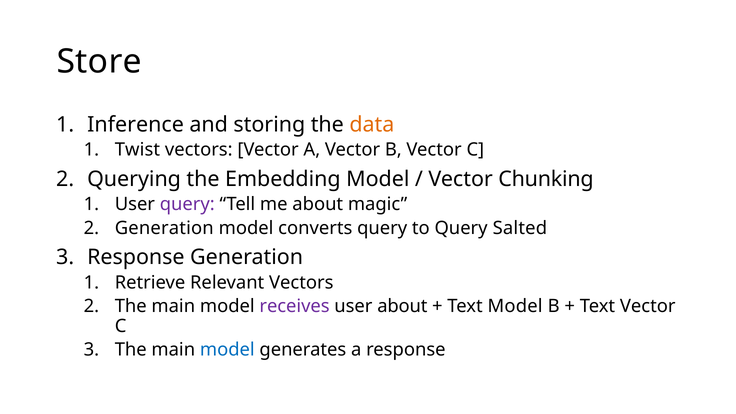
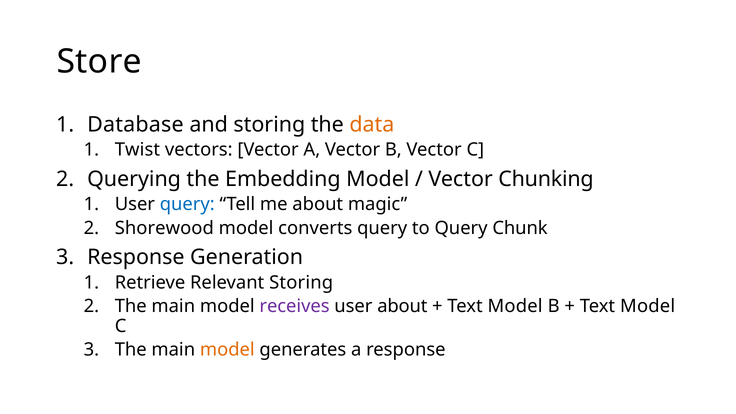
Inference: Inference -> Database (135, 124)
query colour: purple -> blue (187, 204)
Generation: Generation -> Shorewood (164, 228)
Salted: Salted -> Chunk (520, 228)
Relevant Vectors: Vectors -> Storing (301, 283)
Vector: Vector -> Model (648, 306)
model colour: blue -> orange (227, 350)
